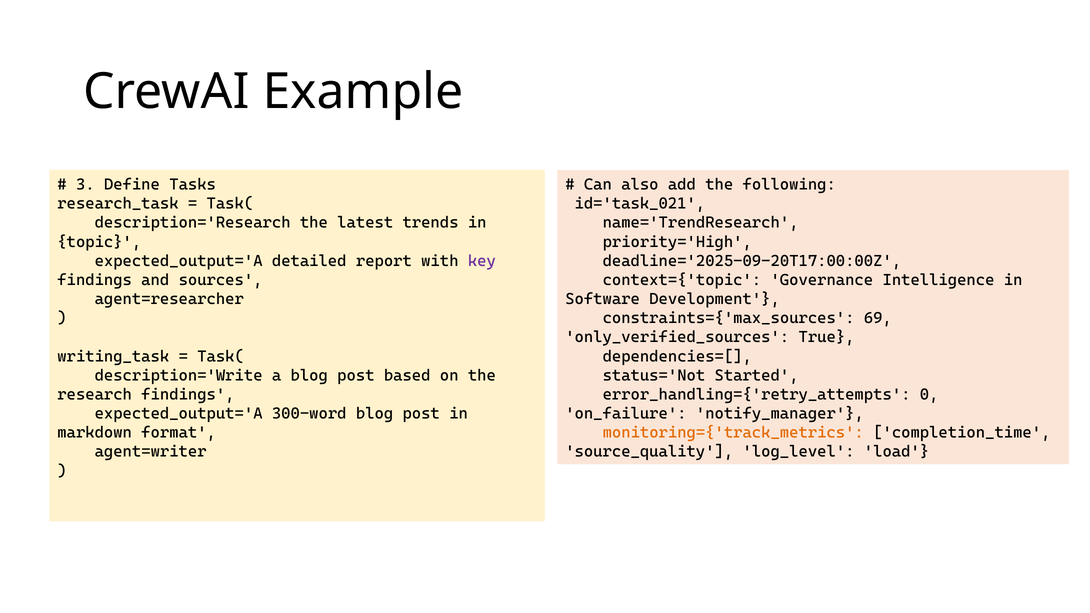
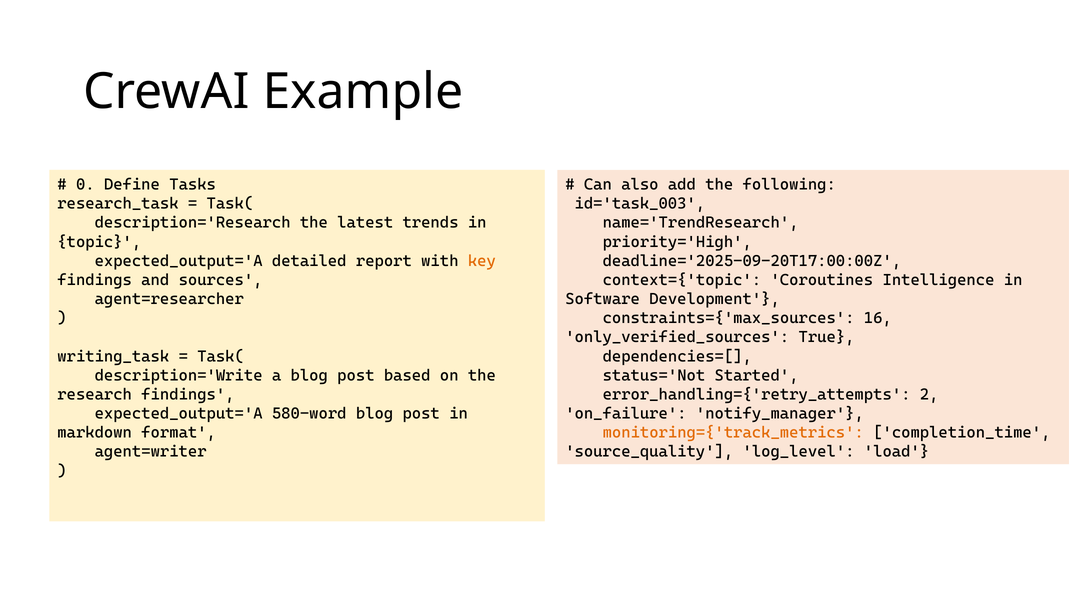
3: 3 -> 0 (85, 185)
id='task_021: id='task_021 -> id='task_003 (640, 204)
key colour: purple -> orange (482, 261)
Governance: Governance -> Coroutines (822, 280)
69: 69 -> 16 (878, 318)
0: 0 -> 2 (929, 395)
300-word: 300-word -> 580-word (309, 414)
